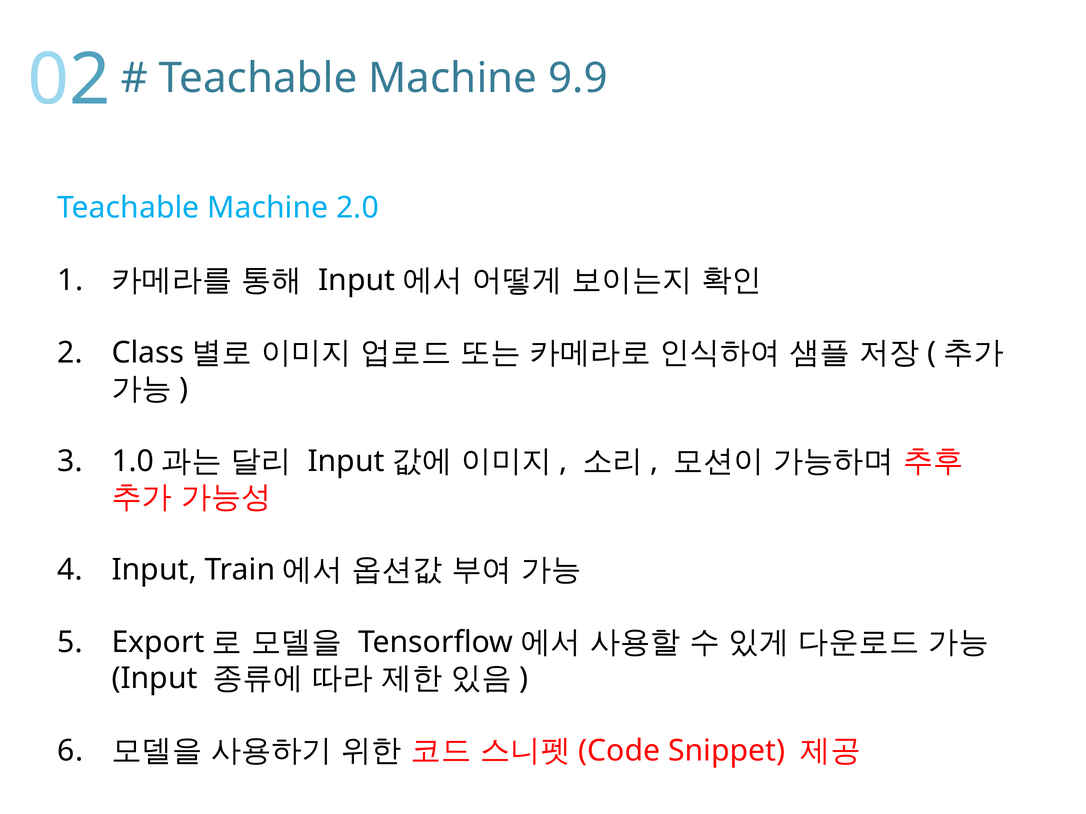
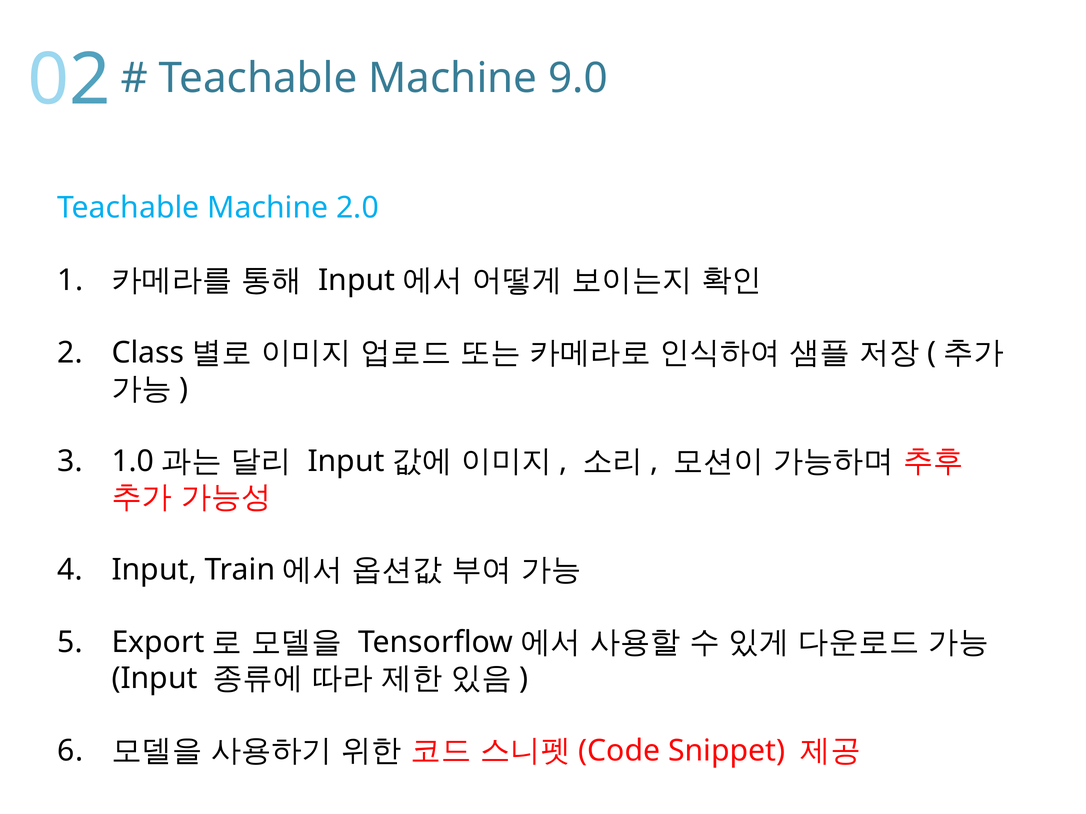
9.9: 9.9 -> 9.0 (578, 78)
